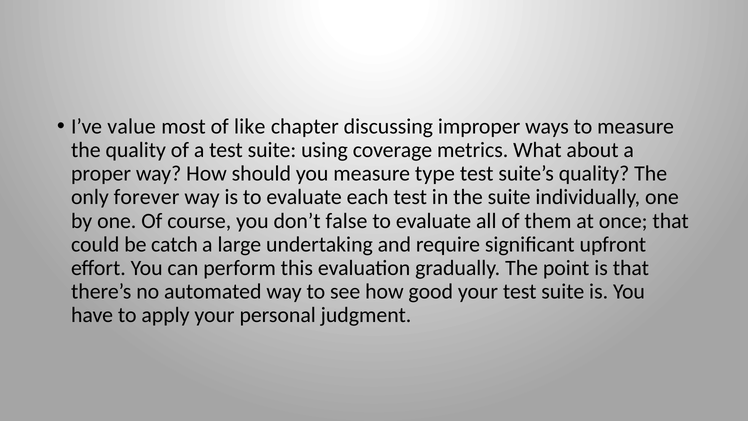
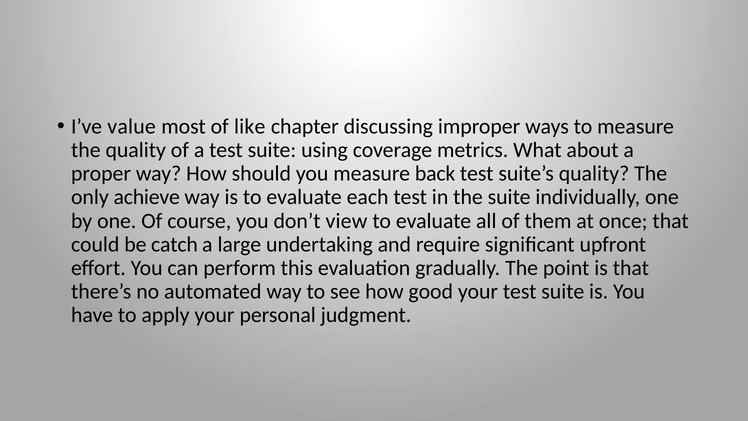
type: type -> back (435, 174)
forever: forever -> achieve (147, 197)
false: false -> view (346, 221)
